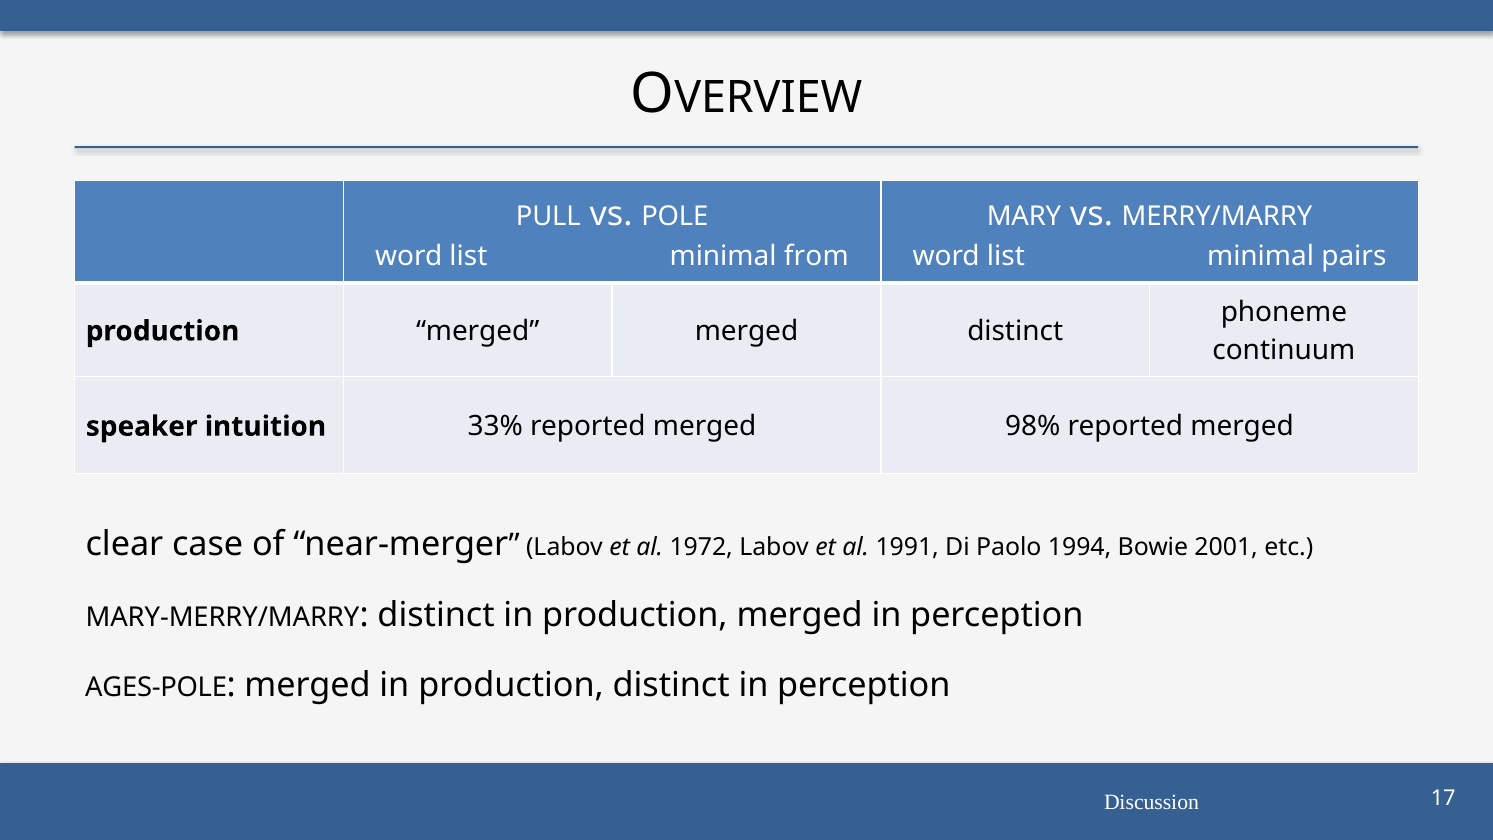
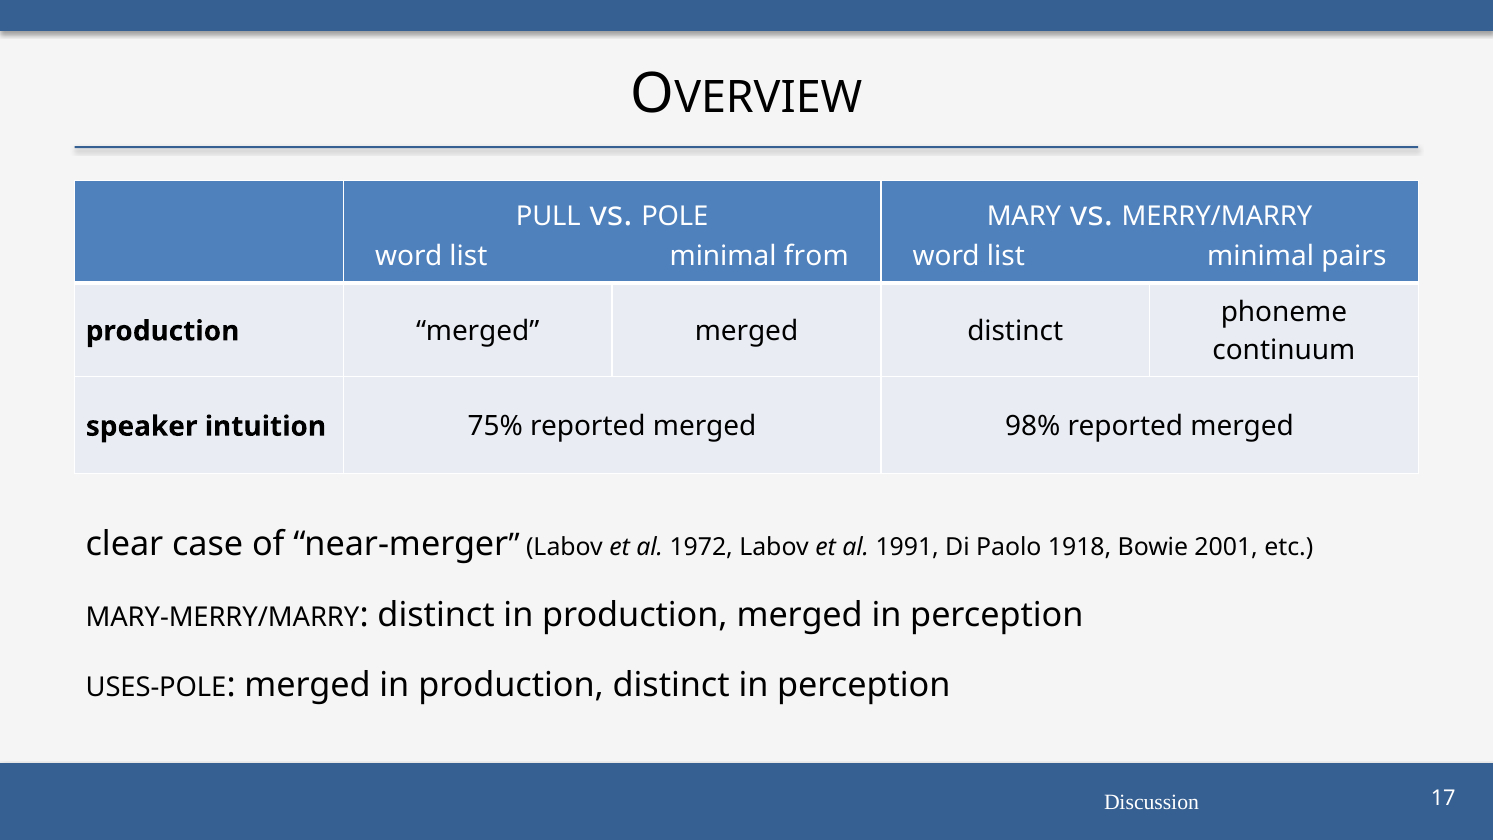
33%: 33% -> 75% (495, 426)
1994: 1994 -> 1918 (1080, 547)
AGES-POLE: AGES-POLE -> USES-POLE (156, 688)
